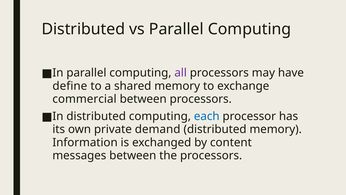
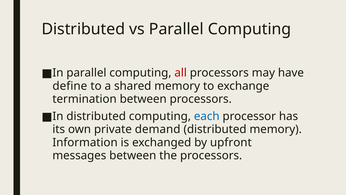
all colour: purple -> red (181, 73)
commercial: commercial -> termination (85, 99)
content: content -> upfront (231, 142)
